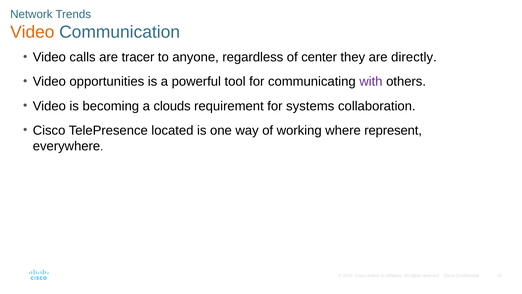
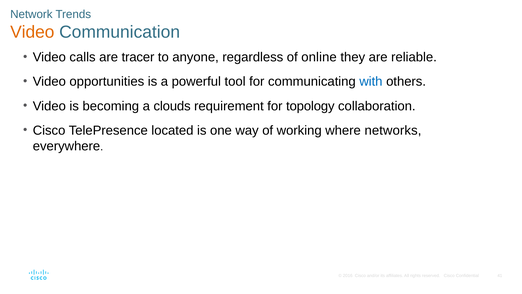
center: center -> online (319, 57)
directly: directly -> reliable (414, 57)
with colour: purple -> blue (371, 82)
systems: systems -> topology (310, 106)
represent: represent -> networks (393, 130)
